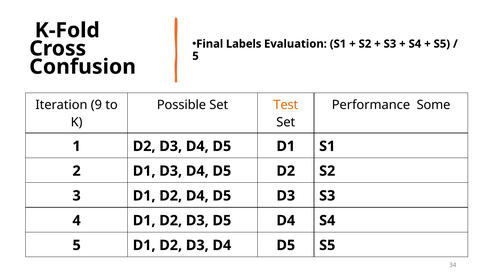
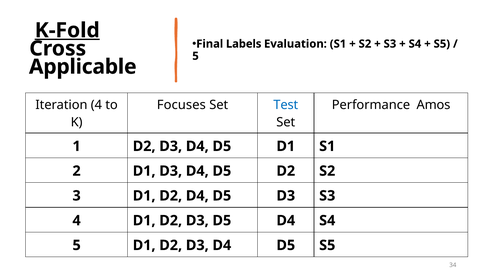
K-Fold underline: none -> present (67, 30)
Confusion: Confusion -> Applicable (83, 67)
Iteration 9: 9 -> 4 (96, 105)
Possible: Possible -> Focuses (181, 105)
Test colour: orange -> blue (286, 105)
Some: Some -> Amos (433, 105)
